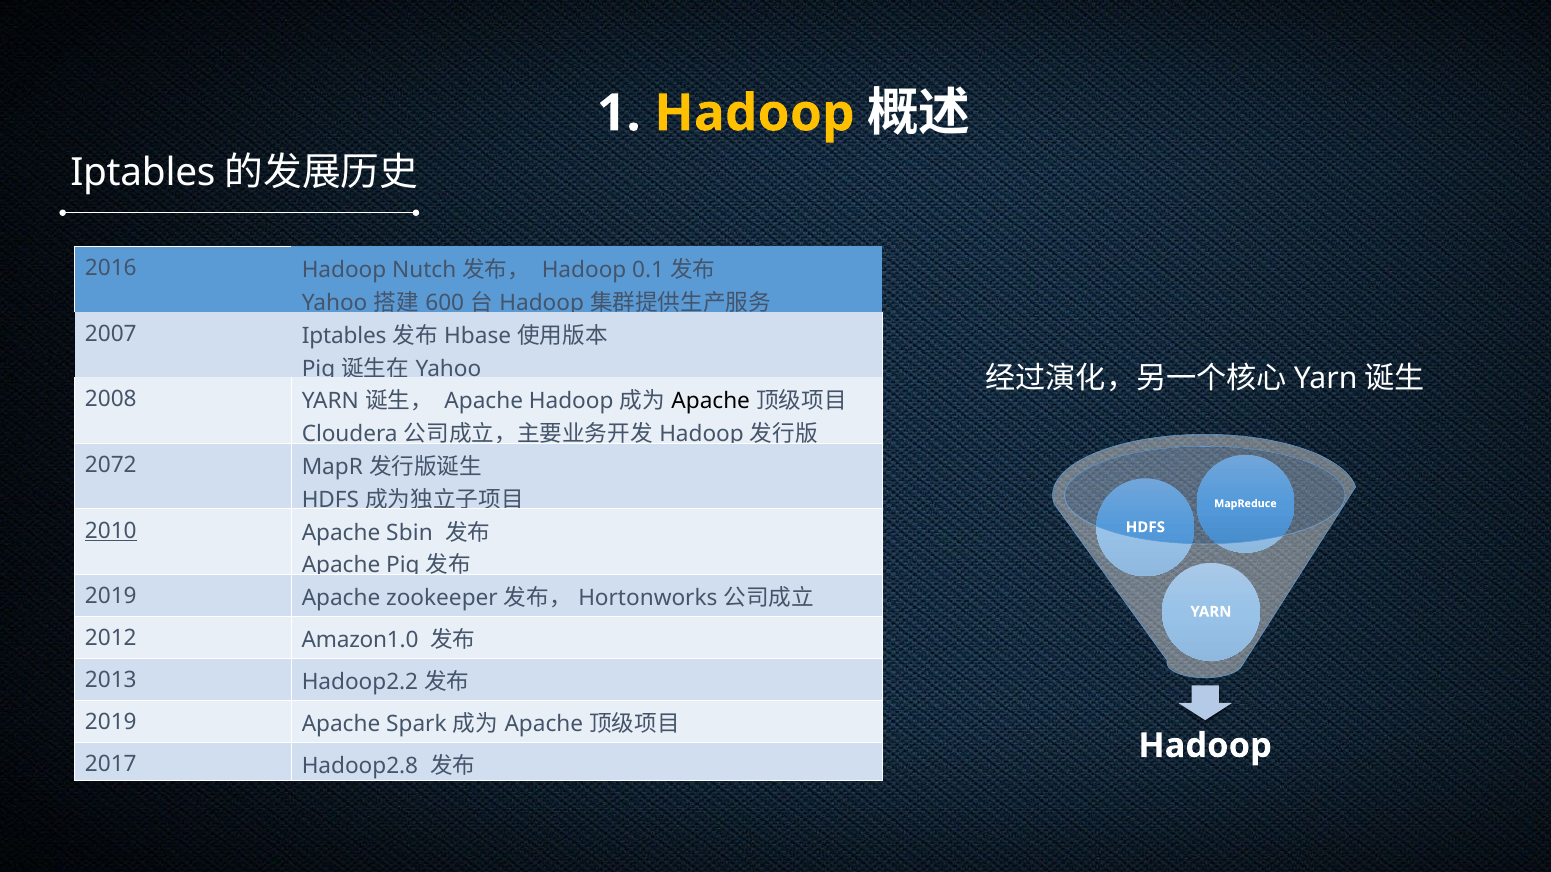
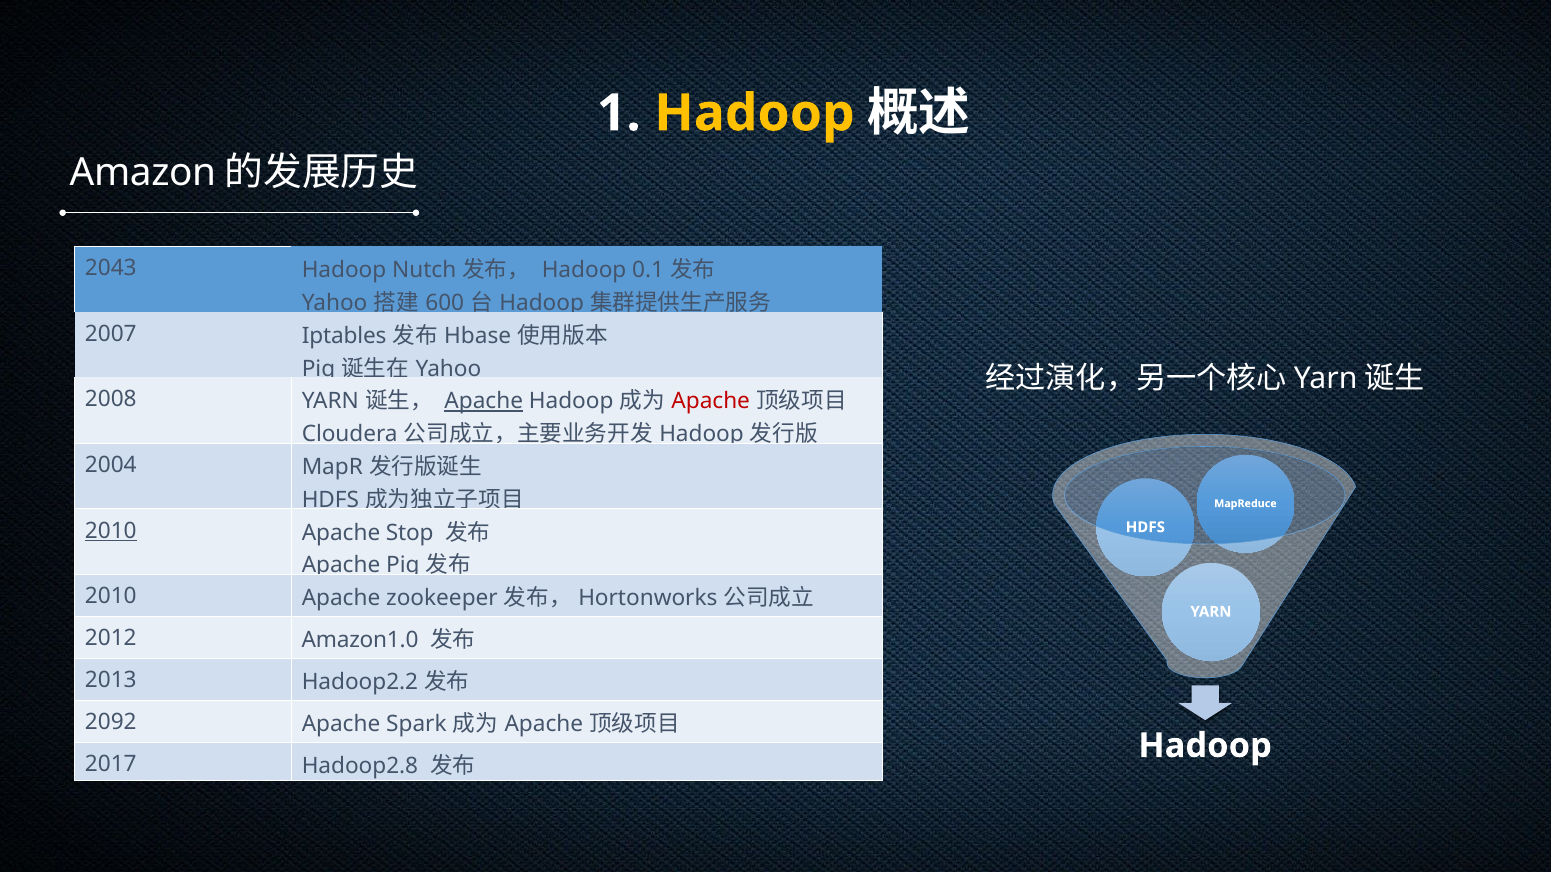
Iptables: Iptables -> Amazon (143, 173)
2016: 2016 -> 2043 (111, 268)
Apache underline: none -> present (484, 402)
Apache colour: black -> red (711, 402)
2072: 2072 -> 2004 (111, 465)
Sbin: Sbin -> Stop (410, 533)
2019: 2019 -> 2010 (111, 597)
2019: 2019 -> 2092 (111, 723)
